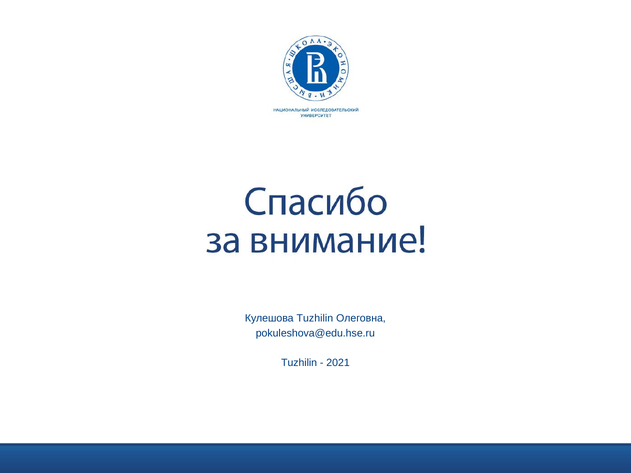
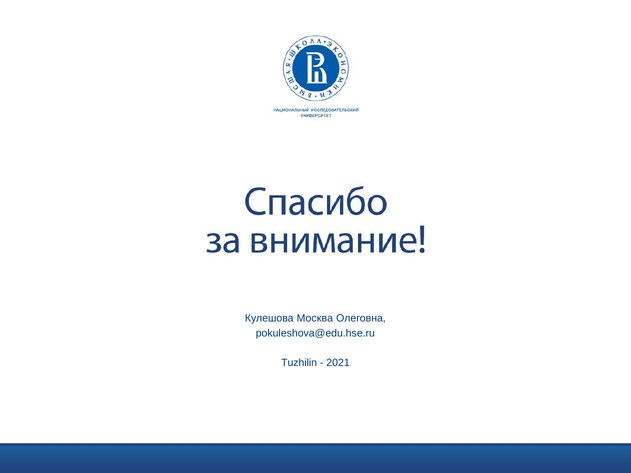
Кулешова Tuzhilin: Tuzhilin -> Москва (315, 319)
